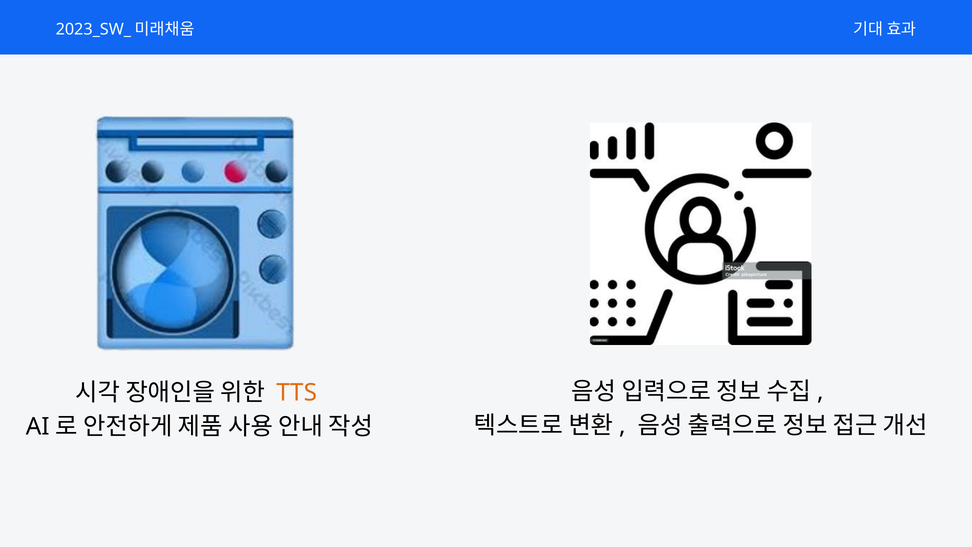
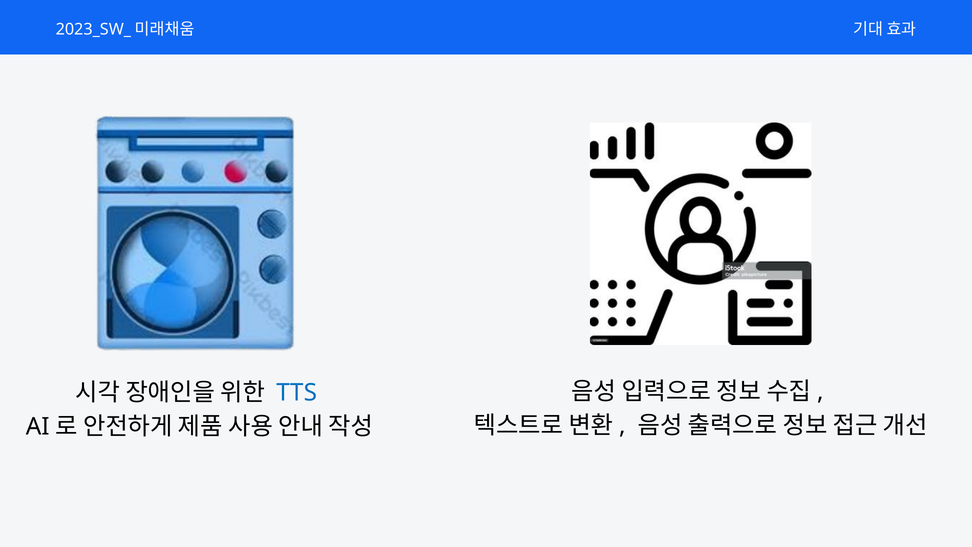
TTS colour: orange -> blue (297, 393)
